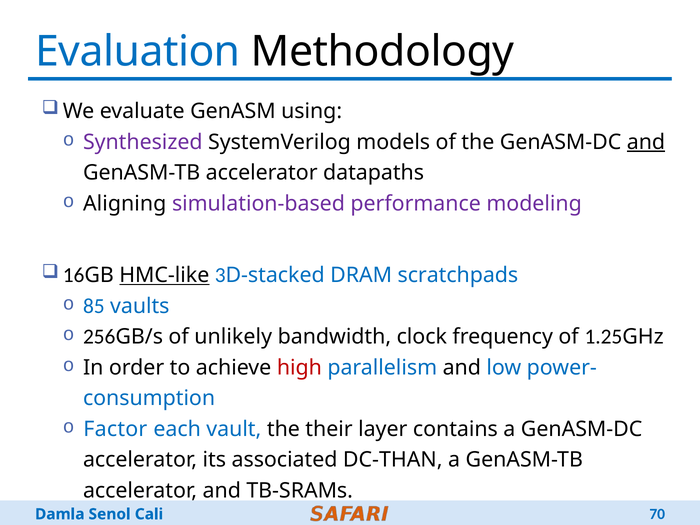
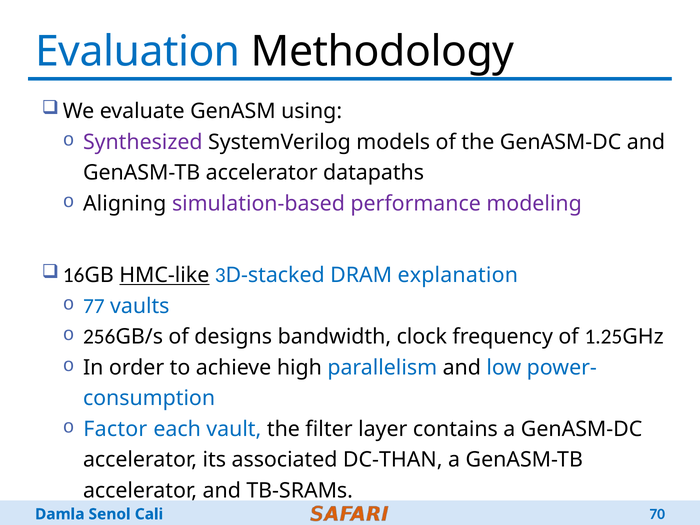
and underline: present -> none (646, 142)
scratchpads: scratchpads -> explanation (458, 275)
85: 85 -> 77 (94, 306)
unlikely: unlikely -> designs (233, 337)
high colour: red -> black (299, 368)
their: their -> filter (329, 429)
